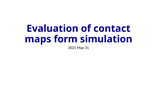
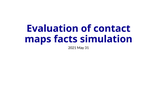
form: form -> facts (66, 39)
